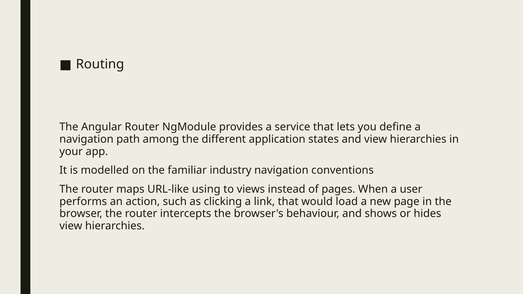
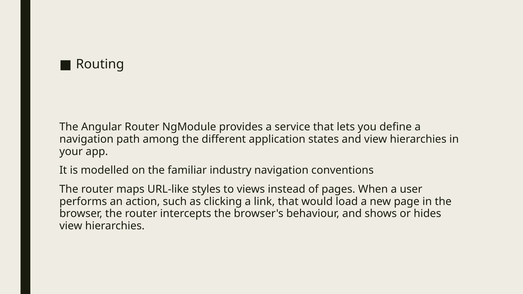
using: using -> styles (206, 189)
